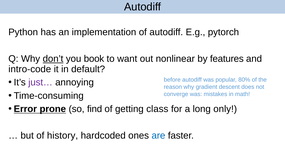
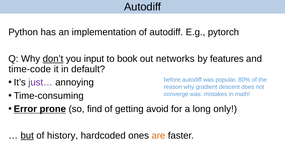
book: book -> input (94, 59)
want: want -> book (127, 59)
nonlinear: nonlinear -> networks (175, 59)
intro-code: intro-code -> time-code (30, 69)
class: class -> avoid (157, 109)
but underline: none -> present (27, 135)
are colour: blue -> orange (158, 135)
